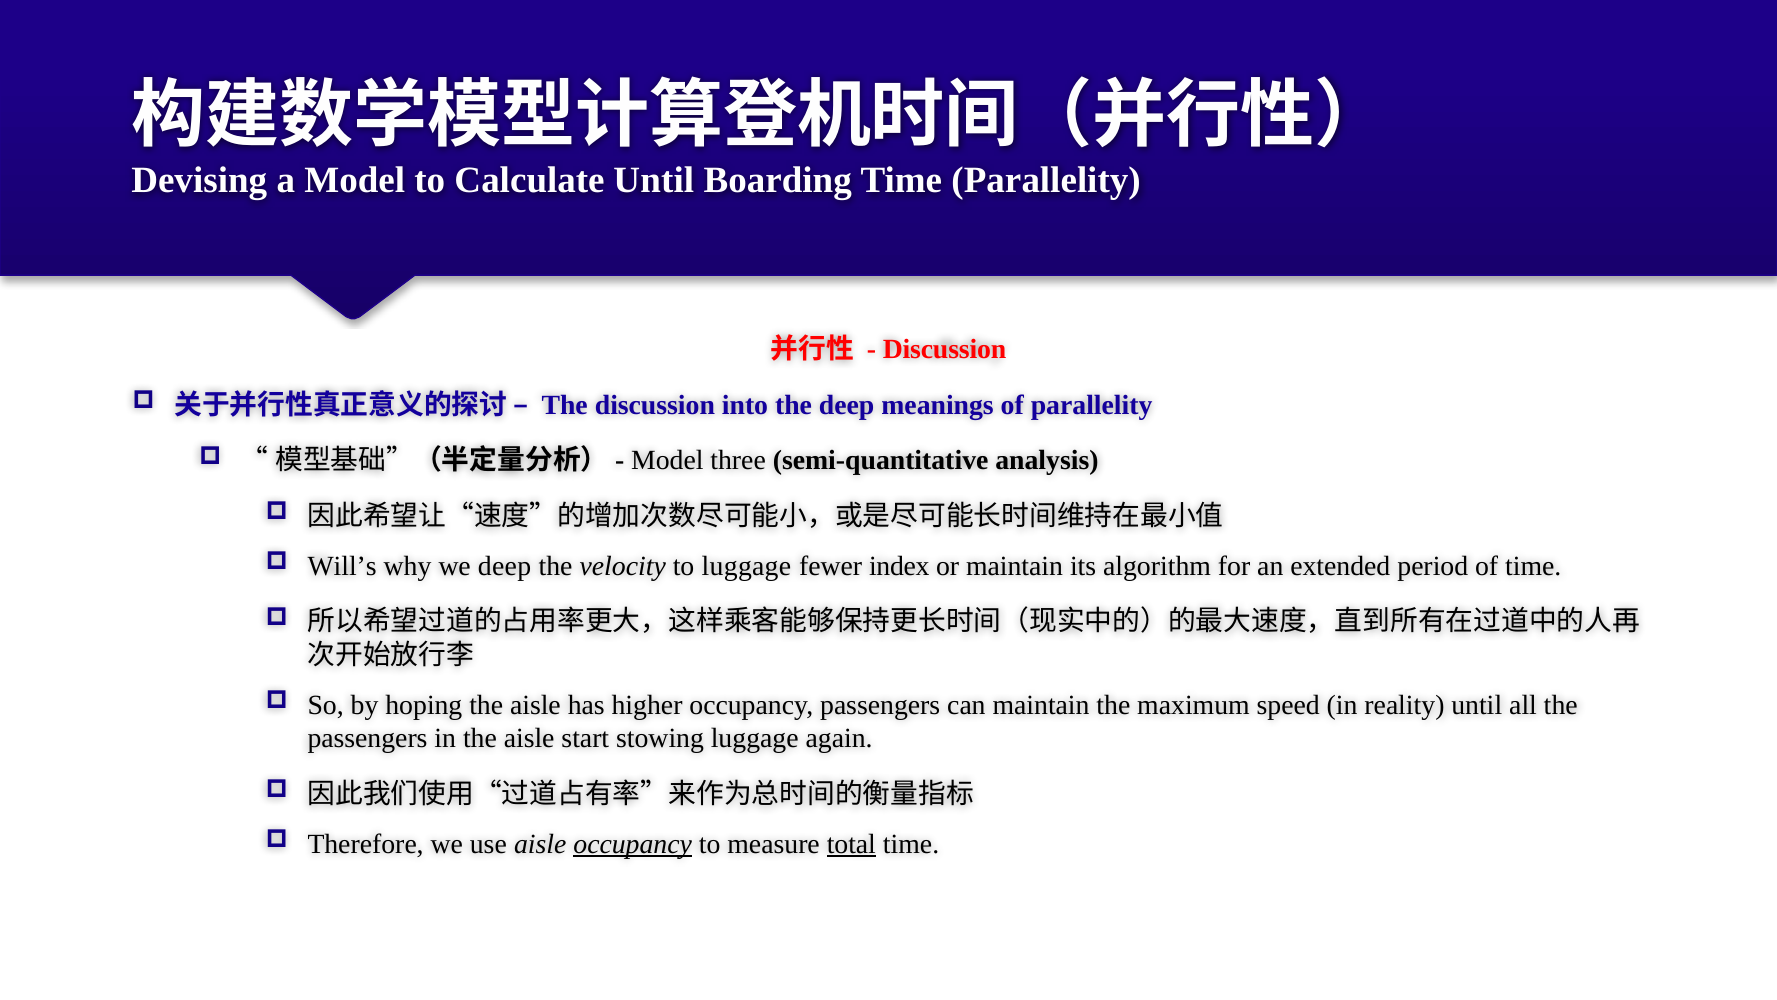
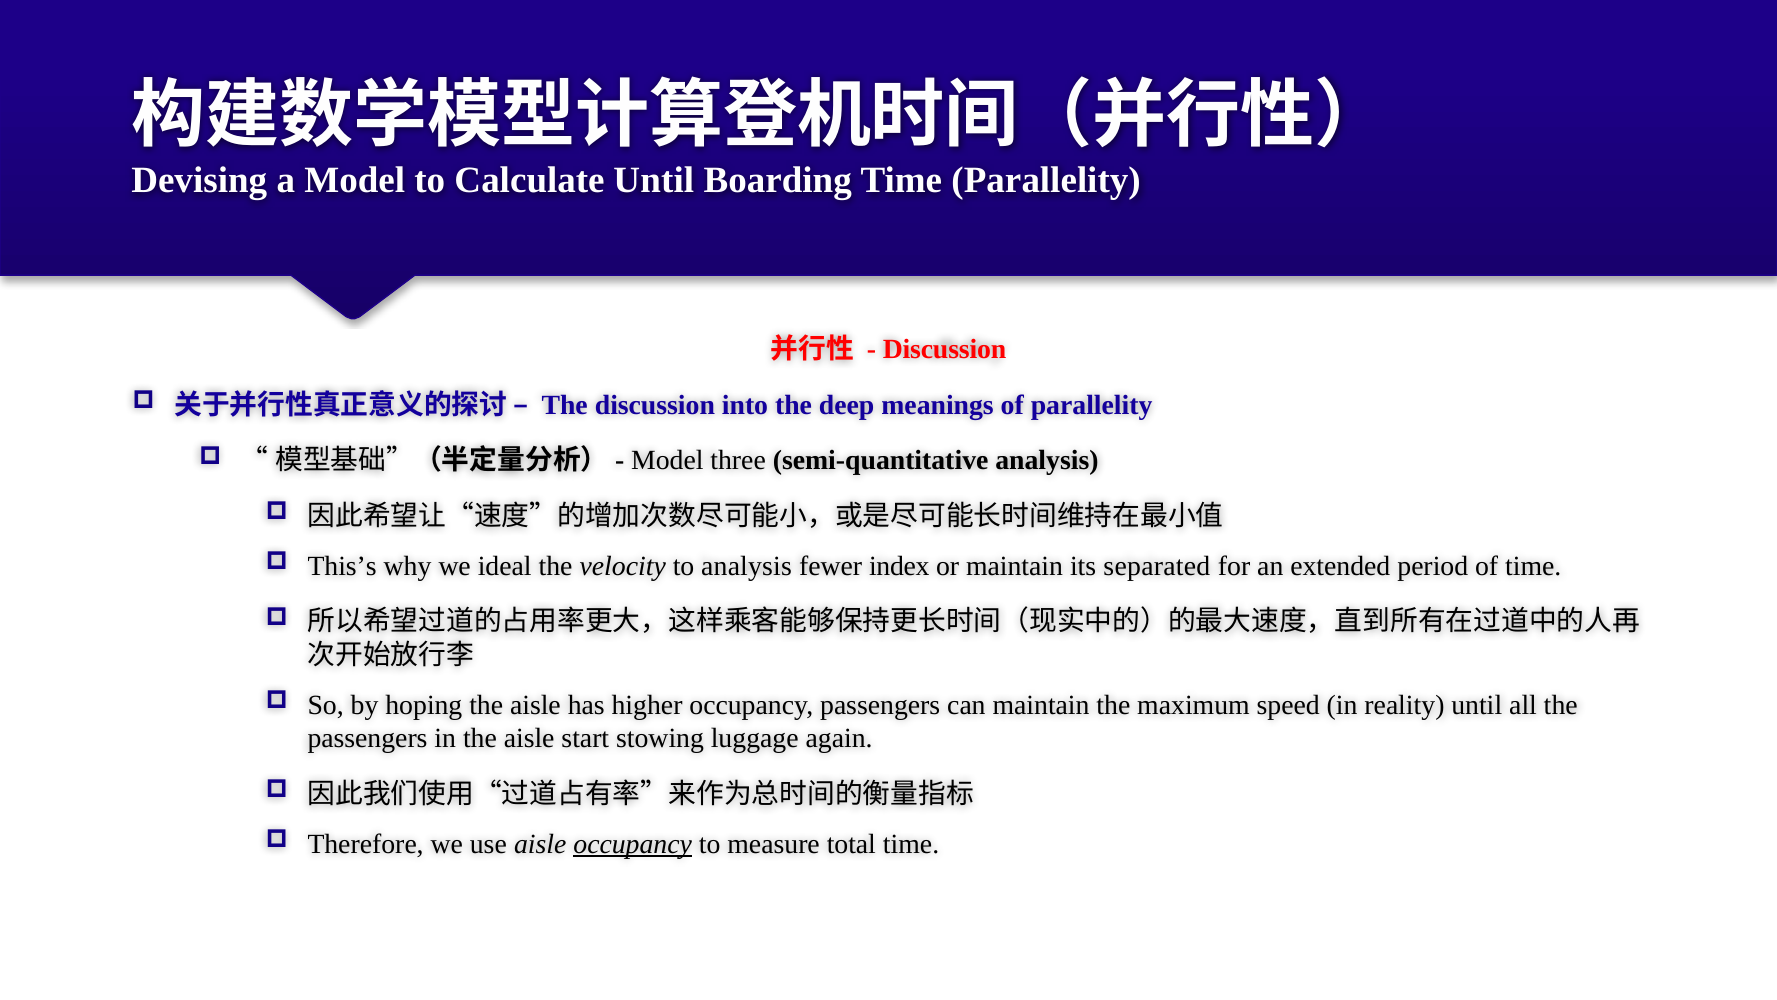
Will’s: Will’s -> This’s (342, 566)
we deep: deep -> ideal (505, 566)
to luggage: luggage -> analysis (747, 566)
algorithm: algorithm -> separated (1157, 566)
total underline: present -> none (851, 844)
